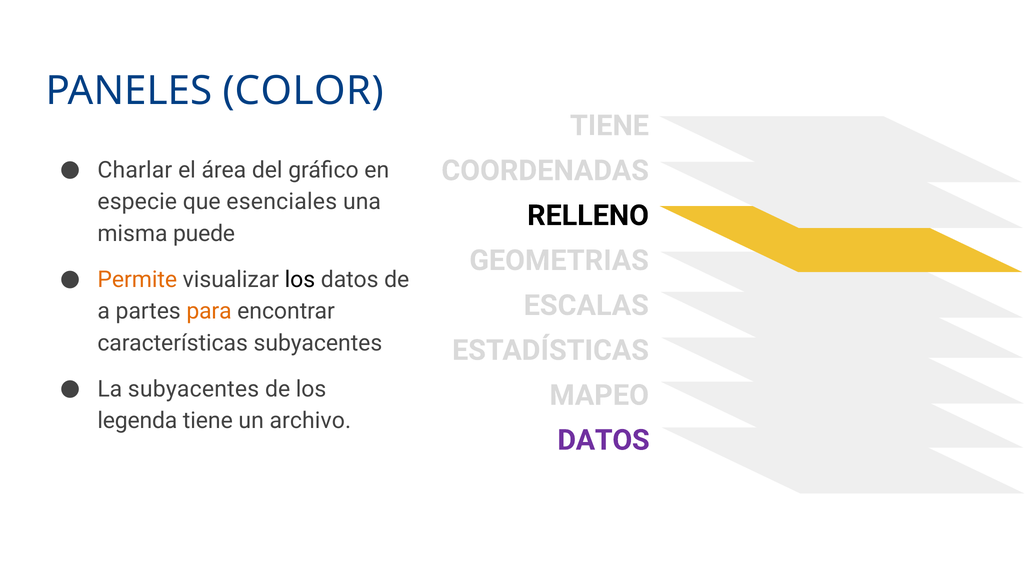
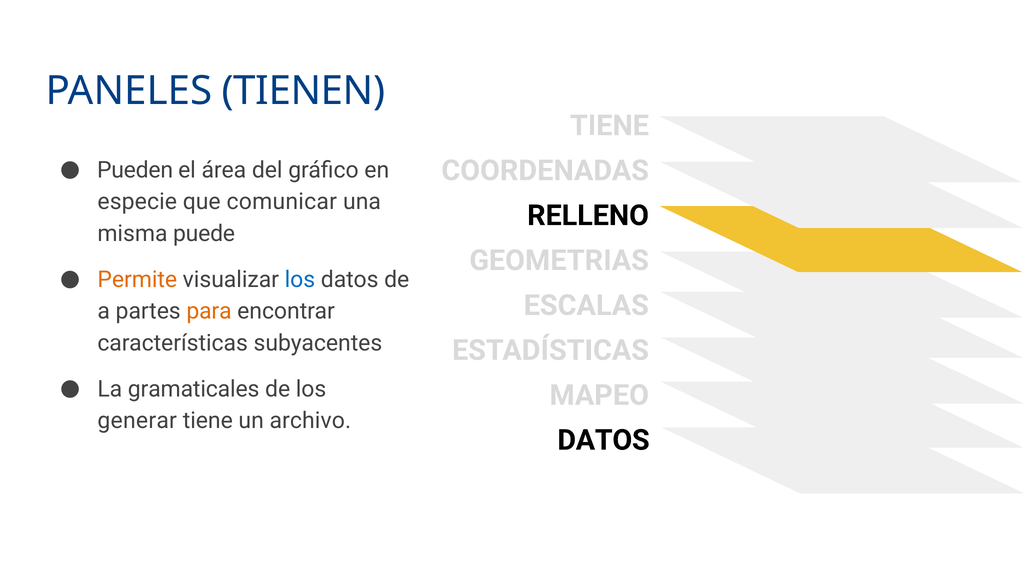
COLOR: COLOR -> TIENEN (303, 91)
Charlar: Charlar -> Pueden (135, 170)
esenciales: esenciales -> comunicar (282, 202)
los colour: black -> blue (300, 280)
La subyacentes: subyacentes -> gramaticales (194, 389)
legenda: legenda -> generar (137, 421)
DATOS colour: purple -> black (604, 440)
